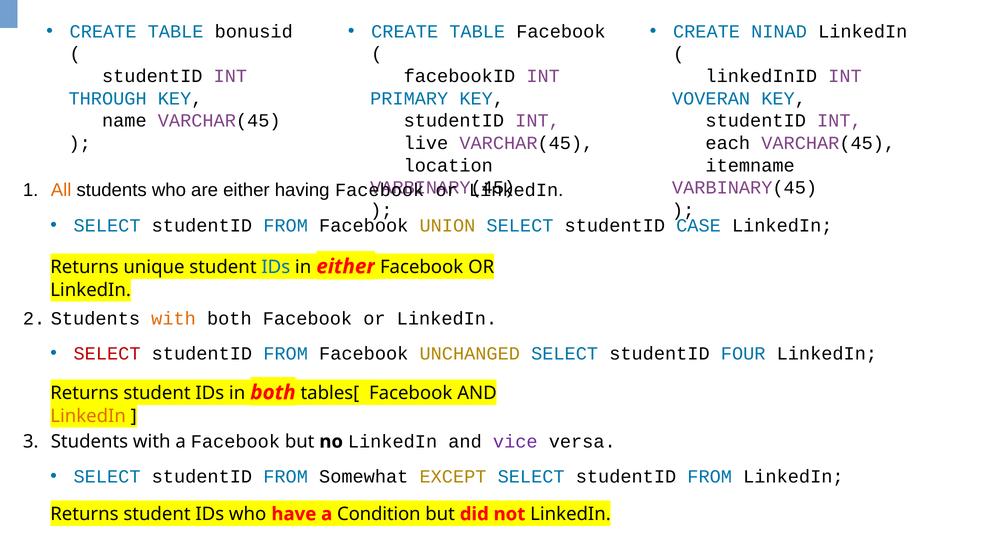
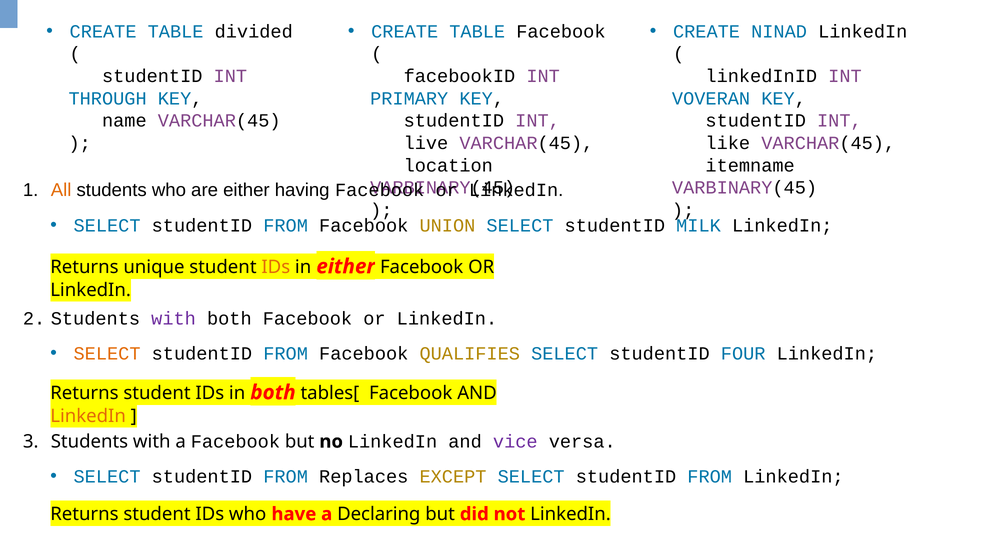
bonusid: bonusid -> divided (254, 31)
each: each -> like (728, 143)
CASE: CASE -> MILK (699, 225)
IDs colour: blue -> orange (276, 267)
with colour: orange -> purple (174, 319)
SELECT colour: red -> orange (107, 354)
UNCHANGED: UNCHANGED -> QUALIFIES (470, 354)
Somewhat: Somewhat -> Replaces (364, 477)
Condition: Condition -> Declaring (379, 514)
